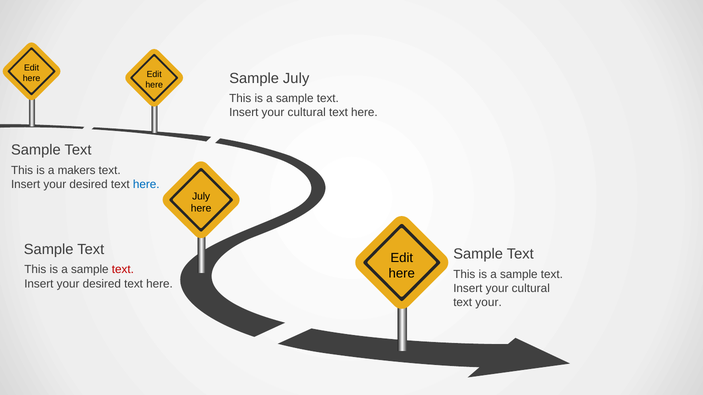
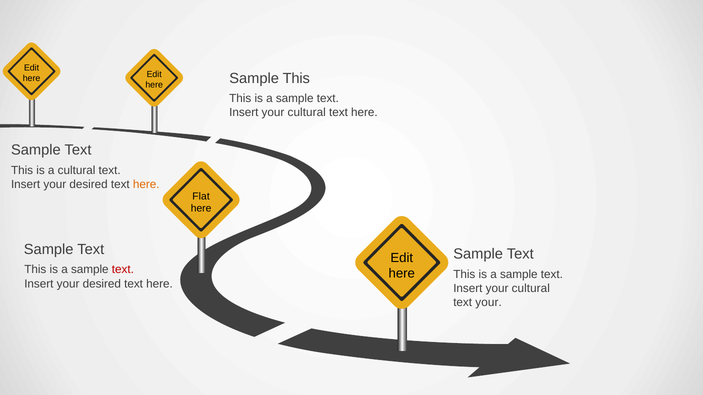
Sample July: July -> This (296, 78)
a makers: makers -> cultural (77, 171)
here colour: blue -> orange (146, 185)
July: July -> Flat (201, 196)
